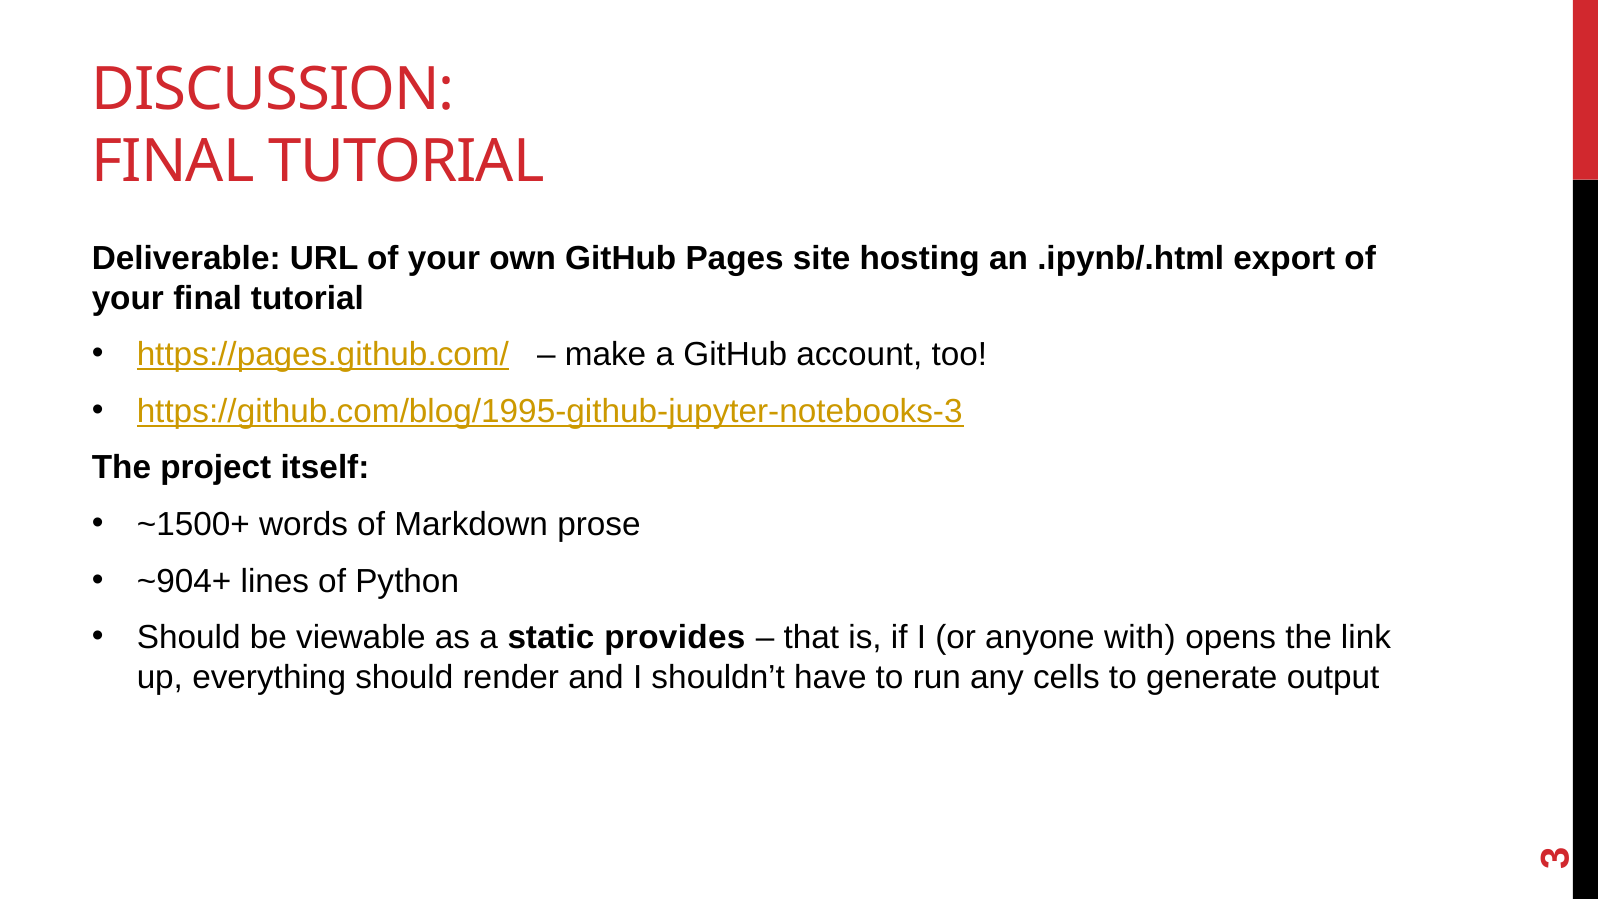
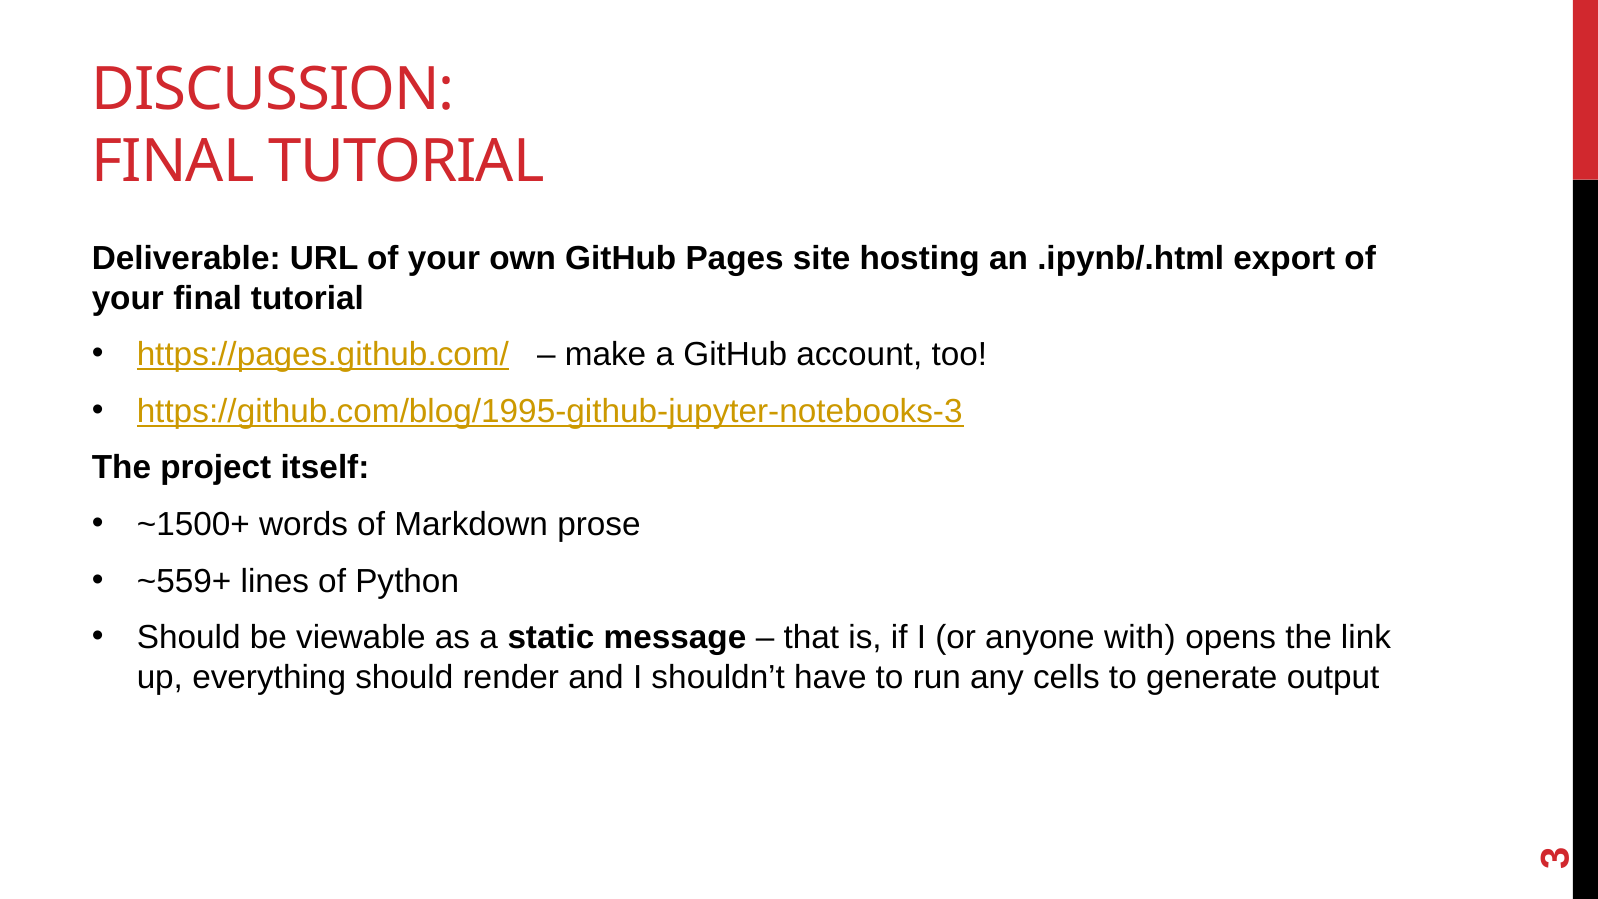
~904+: ~904+ -> ~559+ (184, 581)
provides: provides -> message (675, 638)
